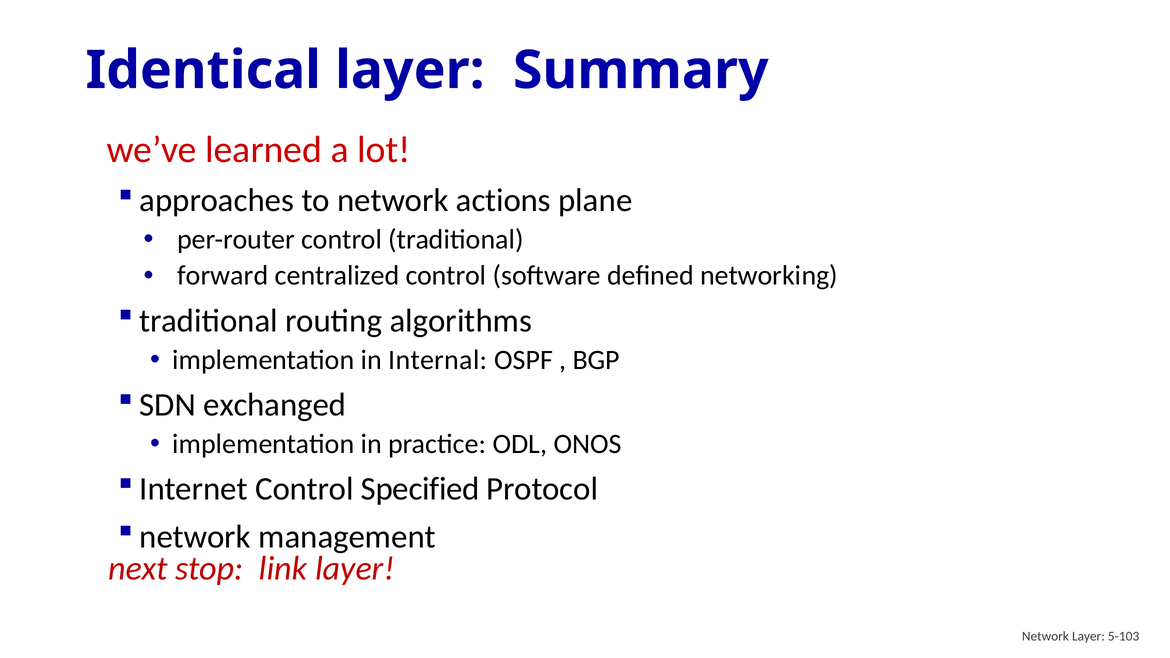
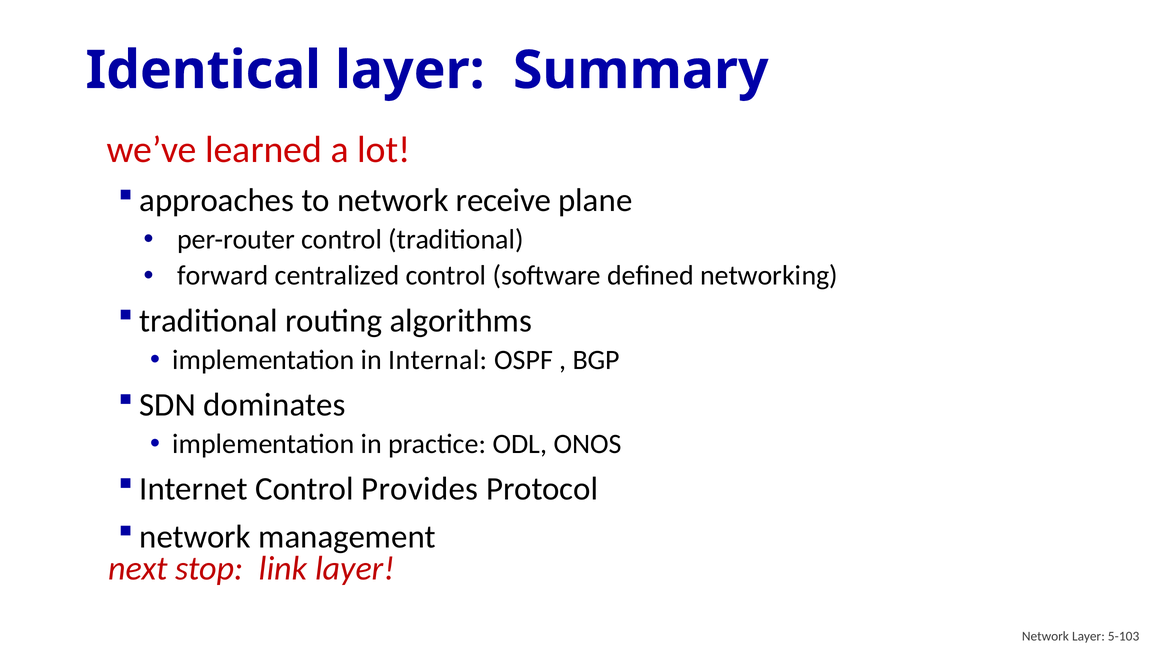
actions: actions -> receive (503, 200)
exchanged: exchanged -> dominates (275, 405)
Specified: Specified -> Provides (420, 489)
